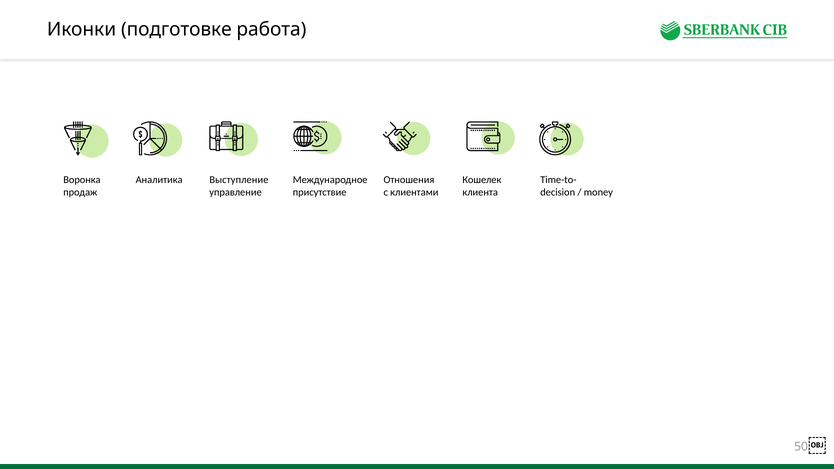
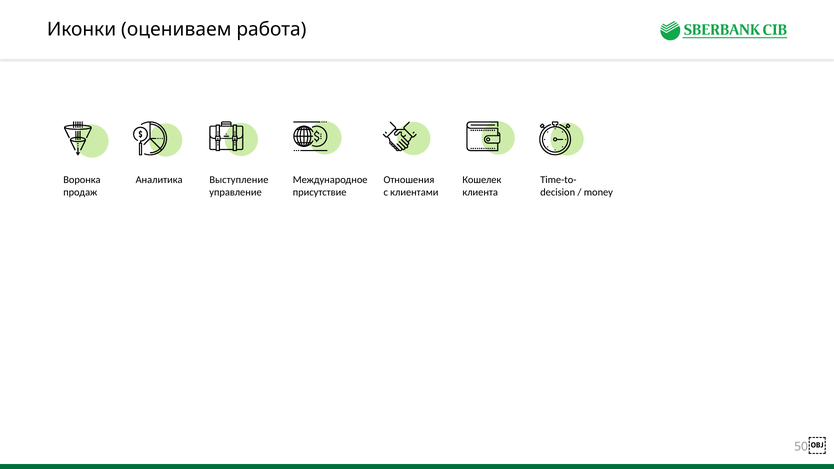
подготовке: подготовке -> оцениваем (176, 29)
